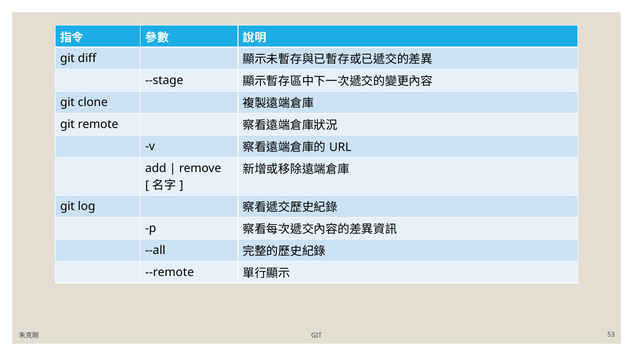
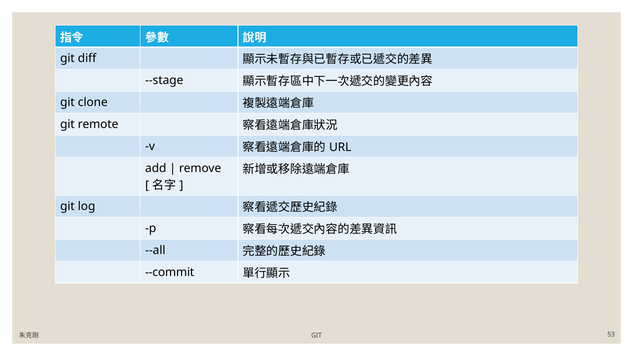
--remote: --remote -> --commit (170, 272)
